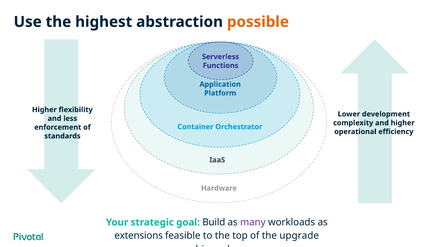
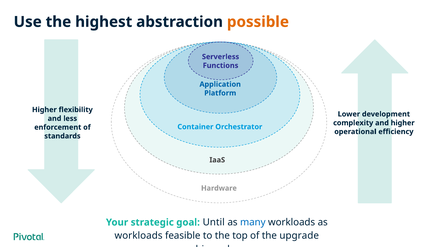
Build: Build -> Until (214, 222)
many colour: purple -> blue (253, 222)
extensions: extensions -> workloads (139, 235)
